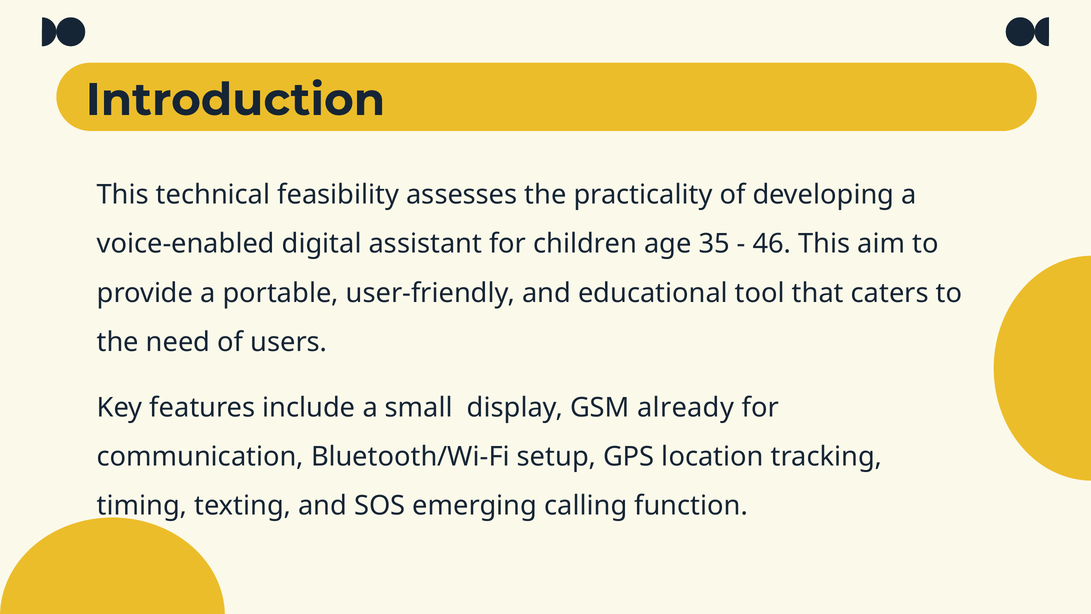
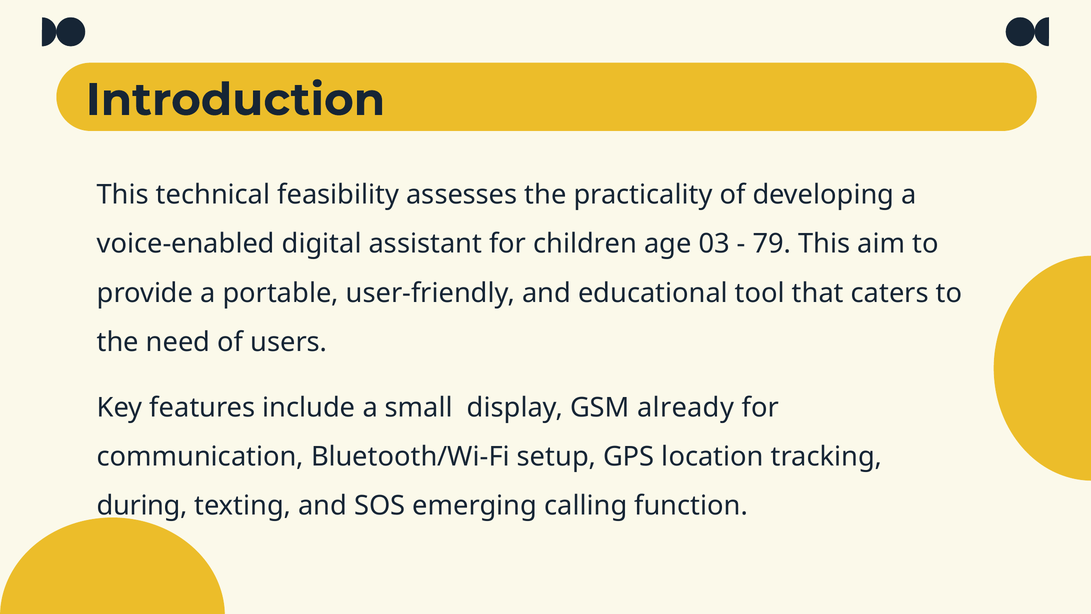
35: 35 -> 03 (714, 244)
46: 46 -> 79 (772, 244)
timing: timing -> during (142, 506)
